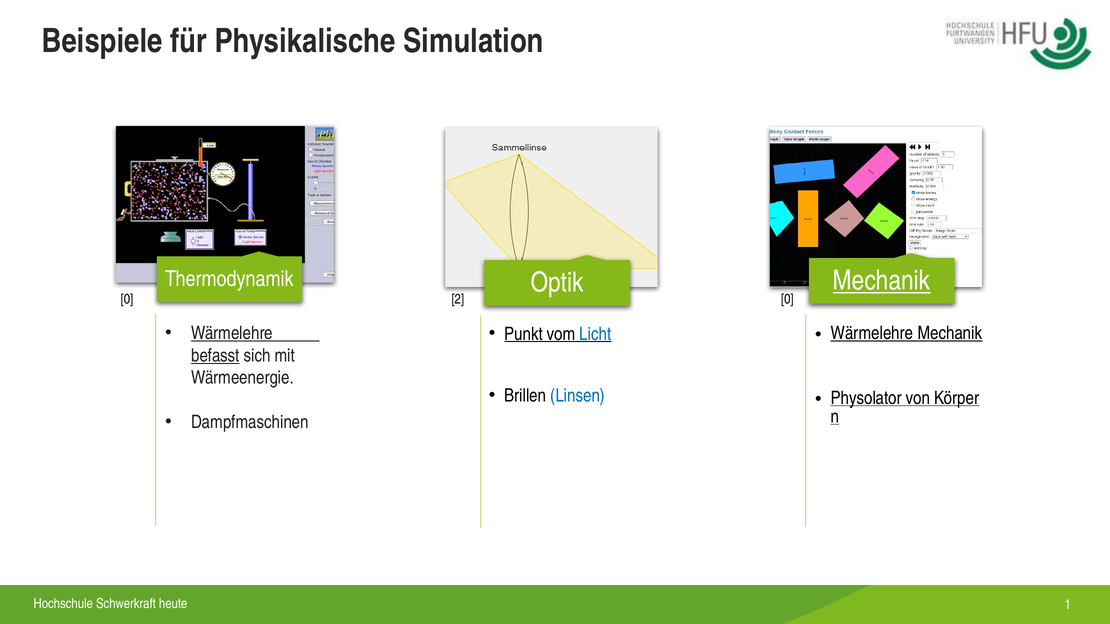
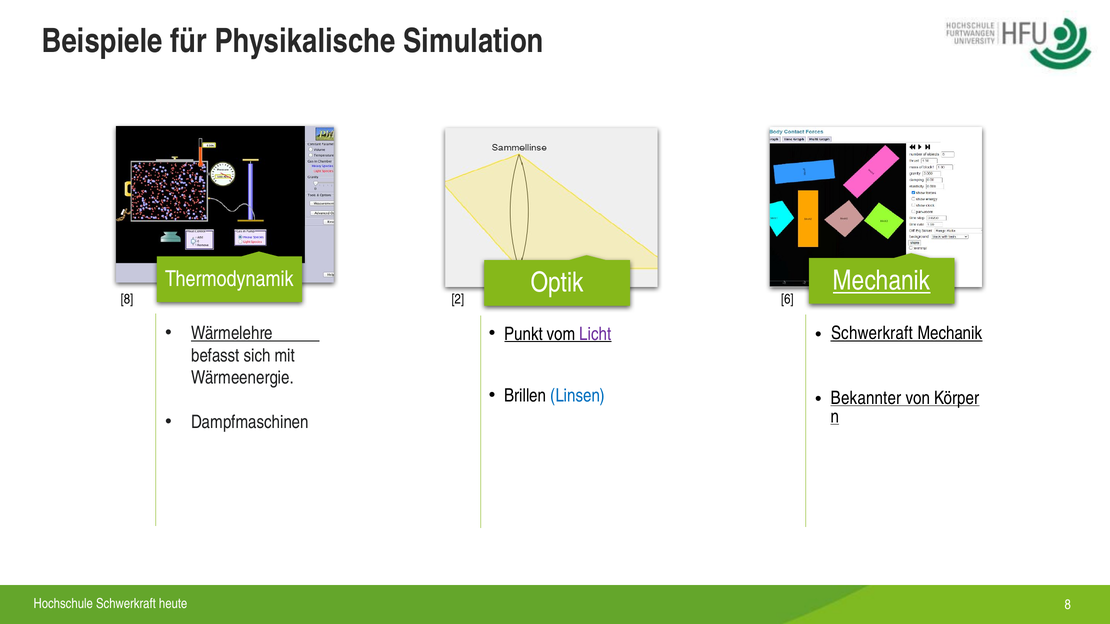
0: 0 -> 8 (127, 299)
2 0: 0 -> 6 (787, 299)
Licht colour: blue -> purple (595, 334)
Wärmelehre: Wärmelehre -> Schwerkraft (872, 334)
befasst underline: present -> none (215, 356)
Physolator: Physolator -> Bekannter (866, 399)
heute 1: 1 -> 8 (1068, 605)
